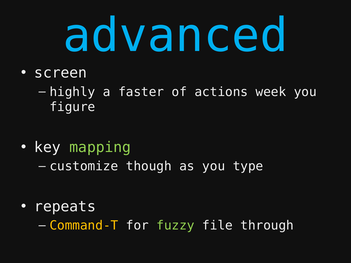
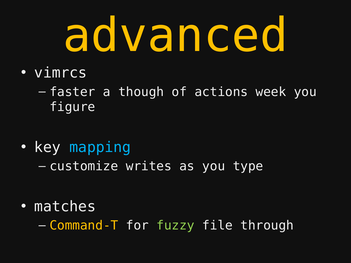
advanced colour: light blue -> yellow (175, 36)
screen: screen -> vimrcs (61, 73)
highly: highly -> faster (72, 92)
faster: faster -> though (141, 92)
mapping colour: light green -> light blue (100, 147)
though: though -> writes (149, 166)
repeats: repeats -> matches (65, 207)
